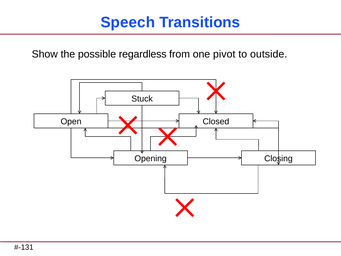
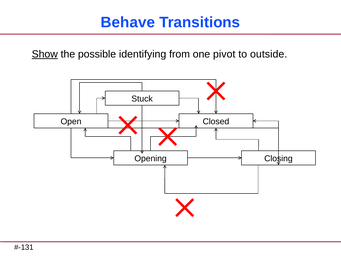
Speech: Speech -> Behave (128, 22)
Show underline: none -> present (45, 54)
regardless: regardless -> identifying (143, 54)
